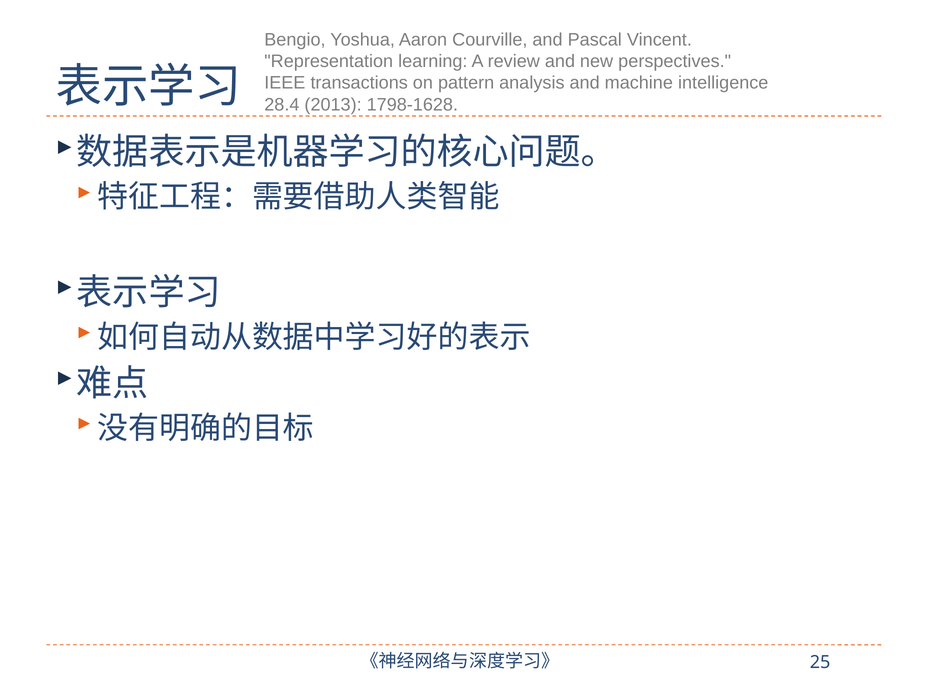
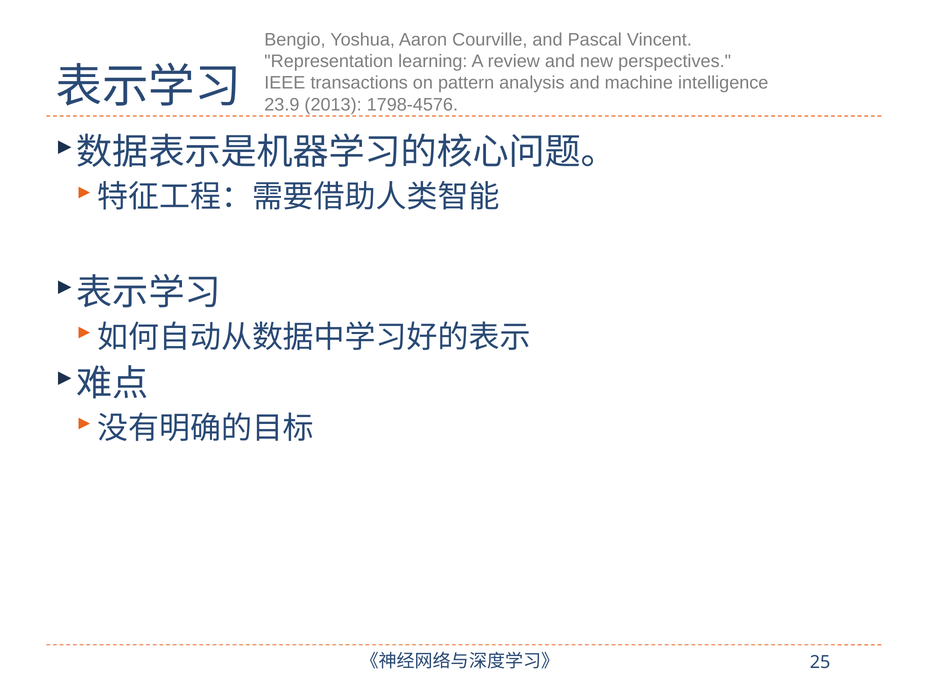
28.4: 28.4 -> 23.9 (282, 105)
1798-1628: 1798-1628 -> 1798-4576 (412, 105)
